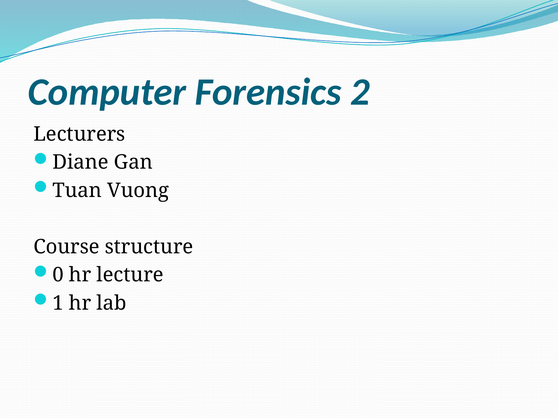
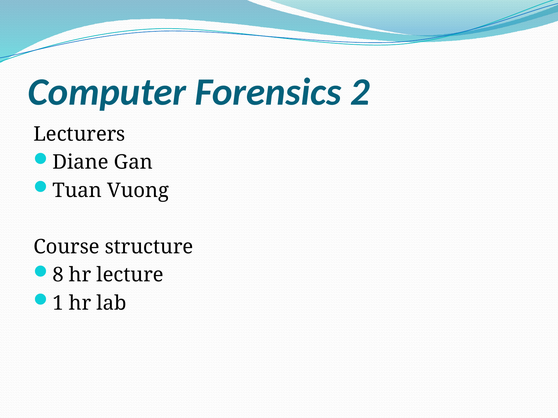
0: 0 -> 8 (58, 275)
